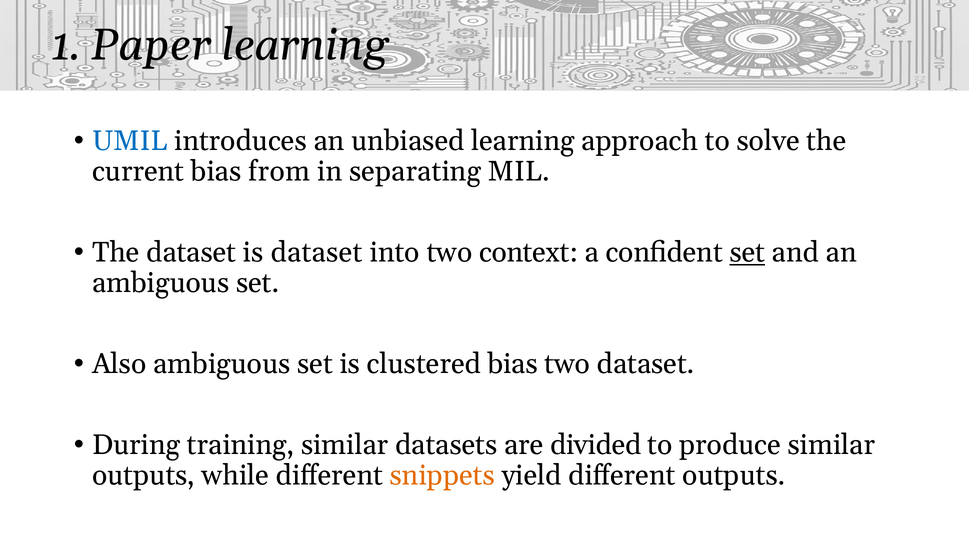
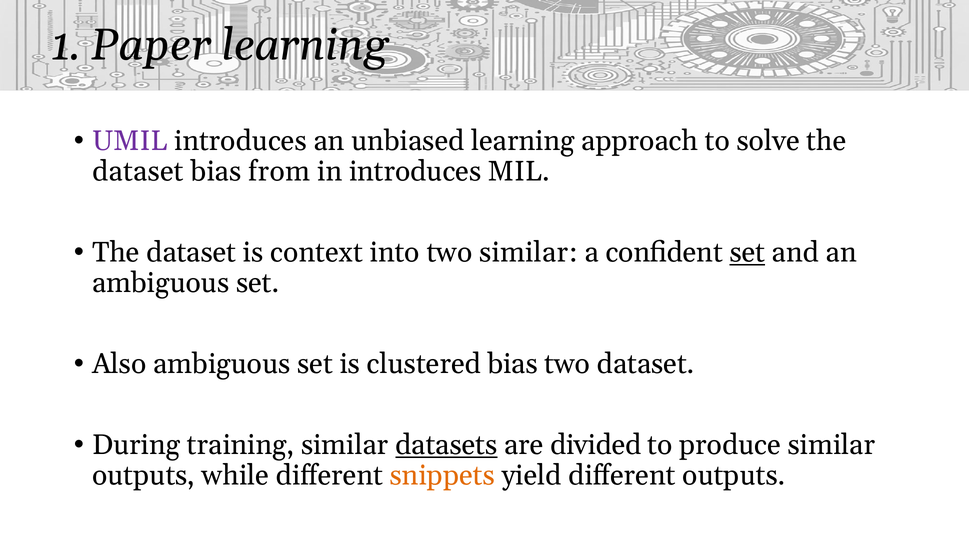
UMIL colour: blue -> purple (130, 141)
current: current -> dataset (138, 171)
in separating: separating -> introduces (415, 171)
is dataset: dataset -> context (317, 252)
two context: context -> similar (528, 252)
datasets underline: none -> present (446, 445)
